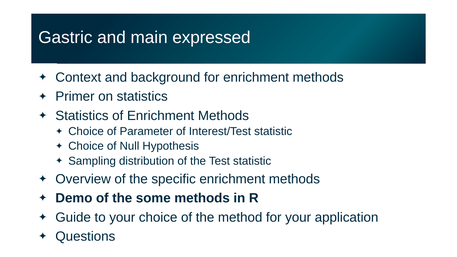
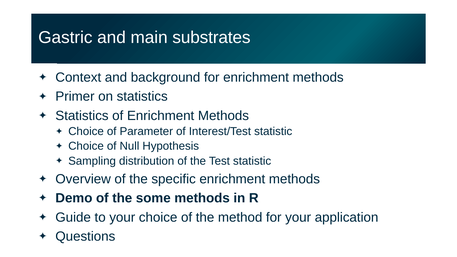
expressed: expressed -> substrates (211, 38)
